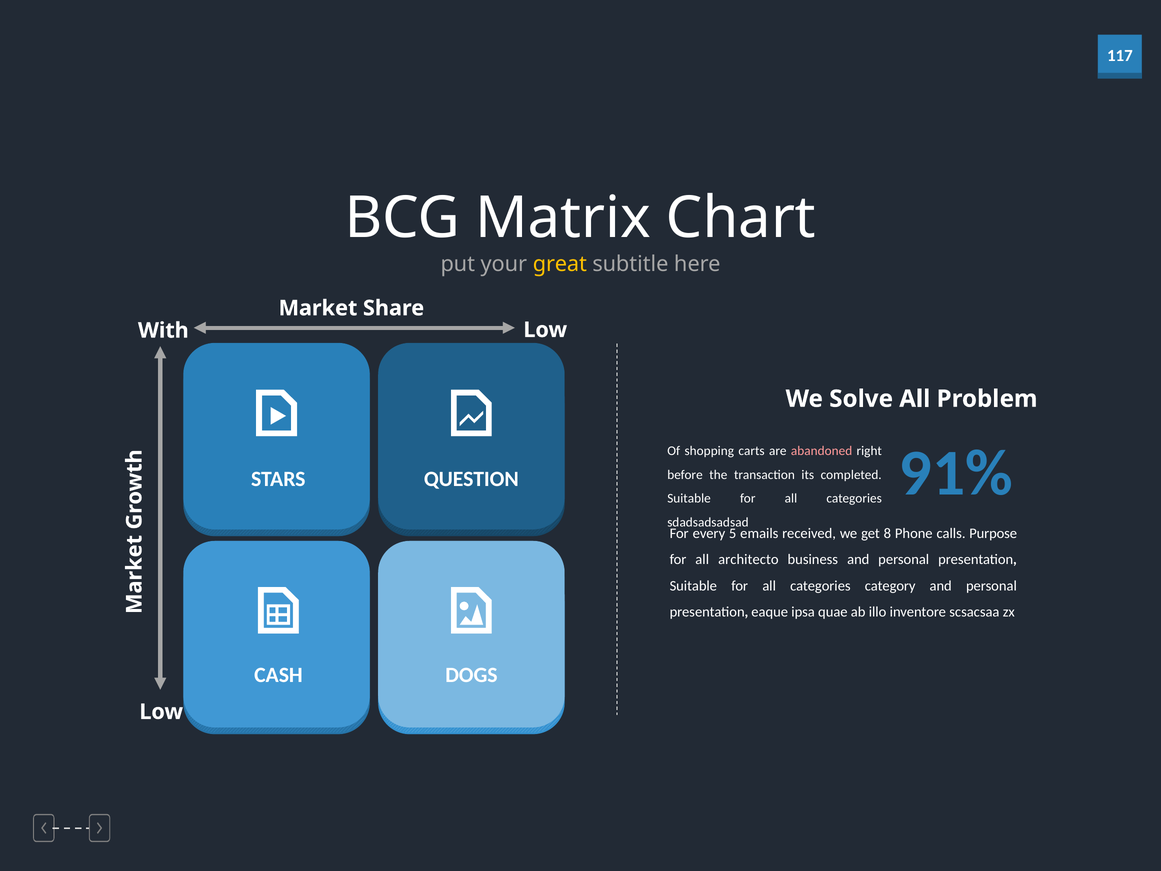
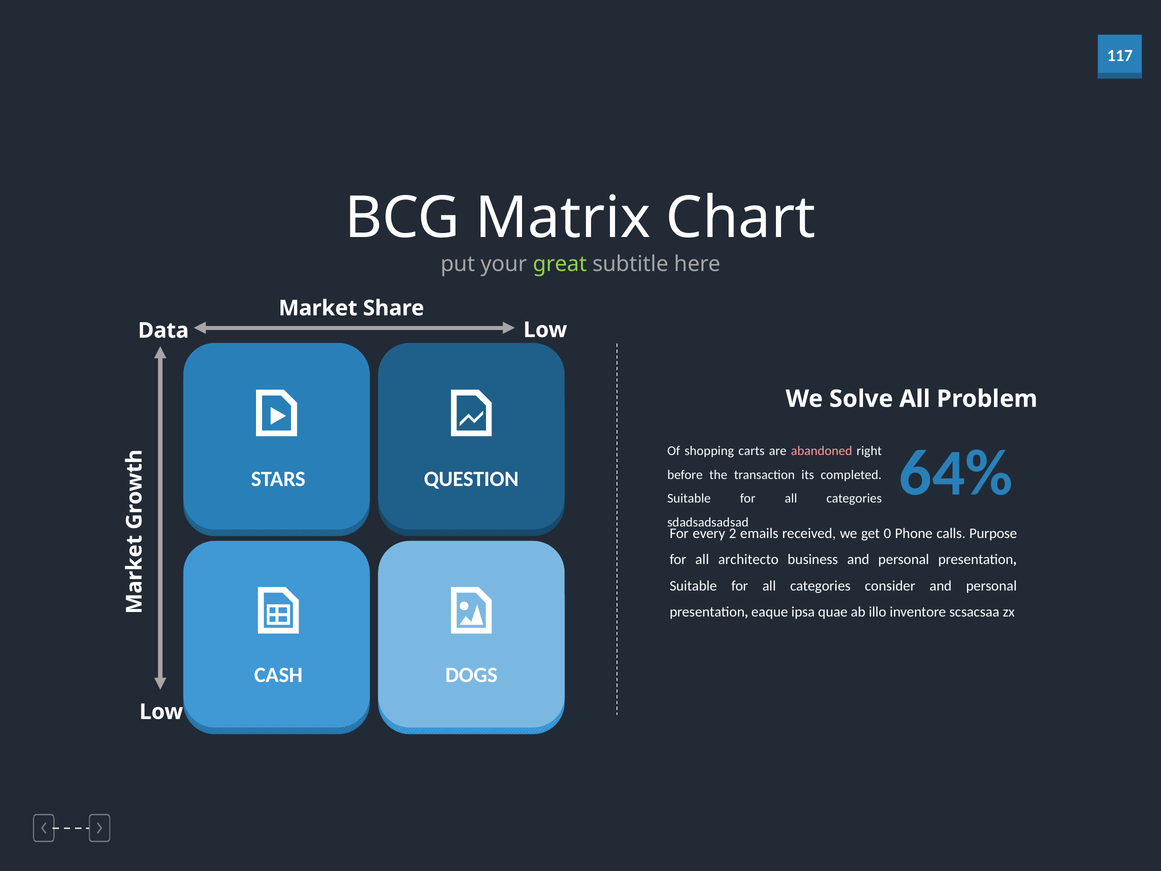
great colour: yellow -> light green (560, 264)
With: With -> Data (163, 330)
91%: 91% -> 64% (956, 473)
5: 5 -> 2 (733, 533)
8: 8 -> 0 (887, 533)
category: category -> consider (890, 586)
